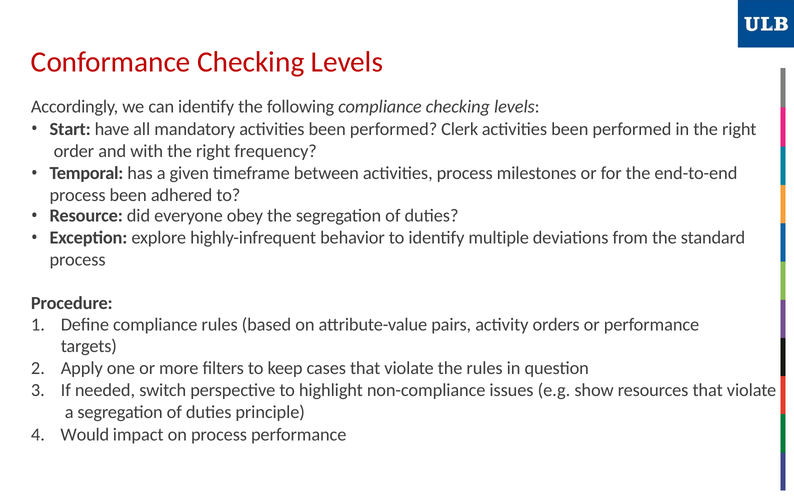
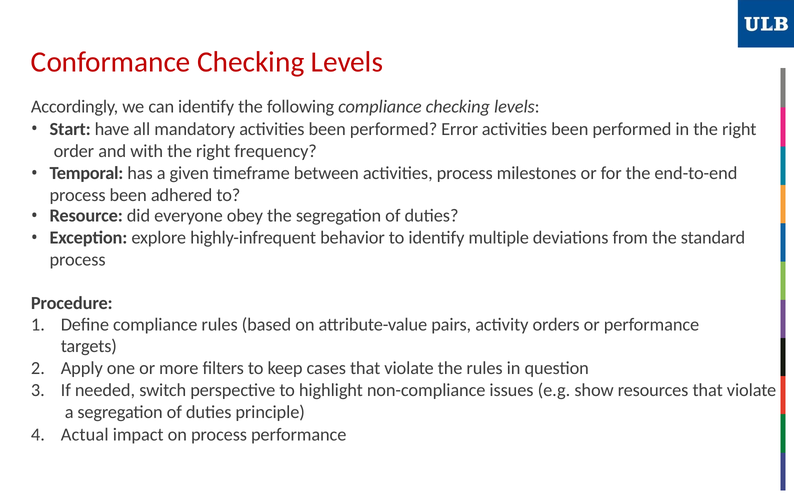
Clerk: Clerk -> Error (460, 129)
Would: Would -> Actual (85, 434)
